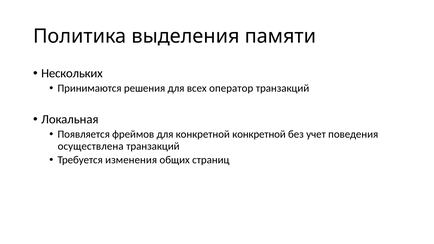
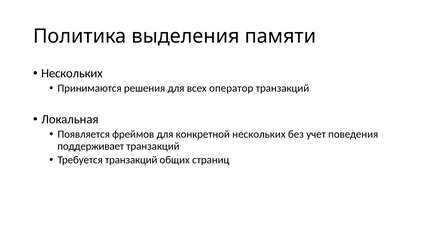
конкретной конкретной: конкретной -> нескольких (259, 134)
осуществлена: осуществлена -> поддерживает (91, 146)
Требуется изменения: изменения -> транзакций (131, 160)
